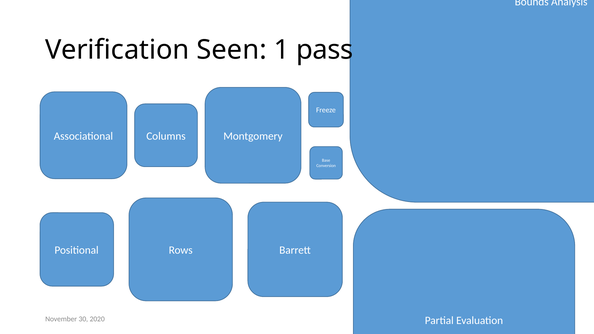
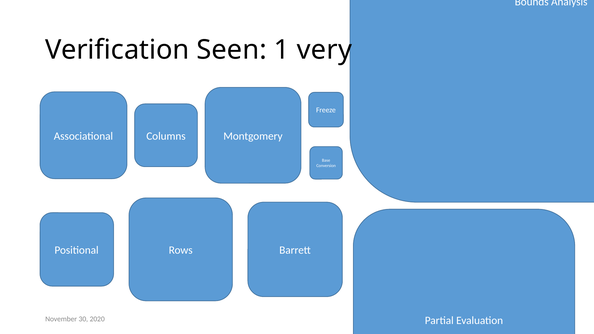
pass: pass -> very (324, 50)
